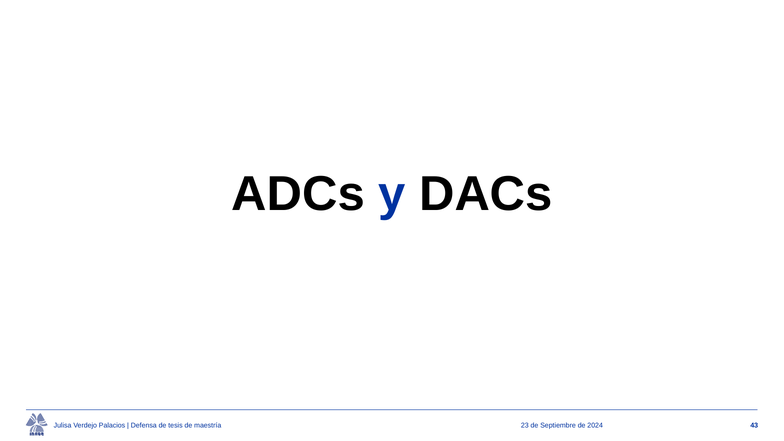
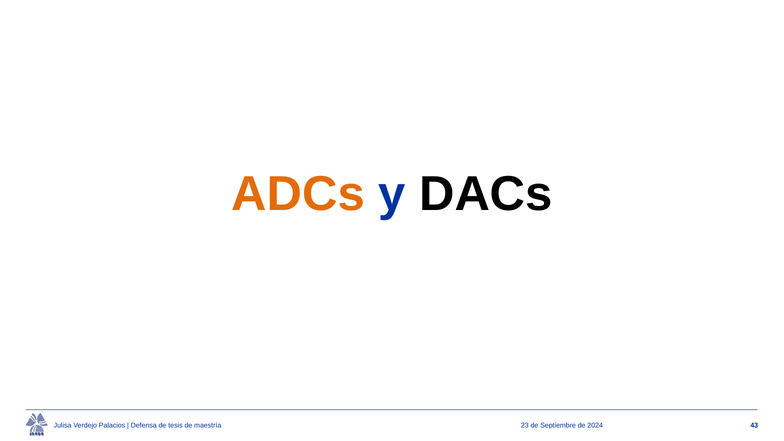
ADCs colour: black -> orange (298, 194)
